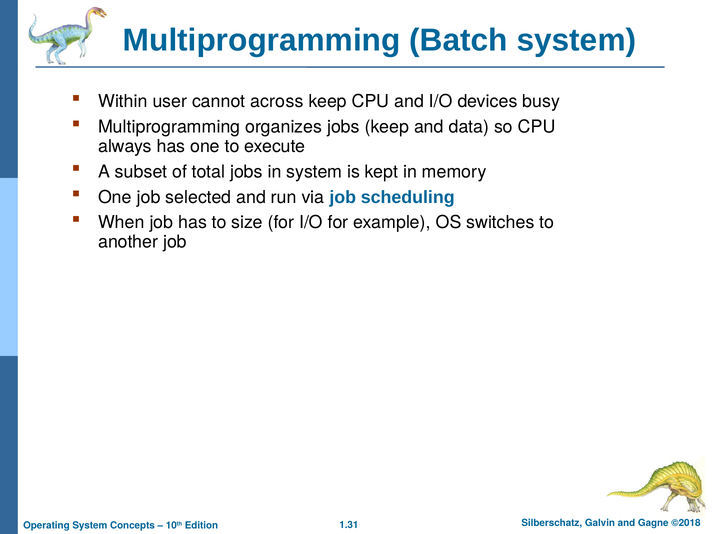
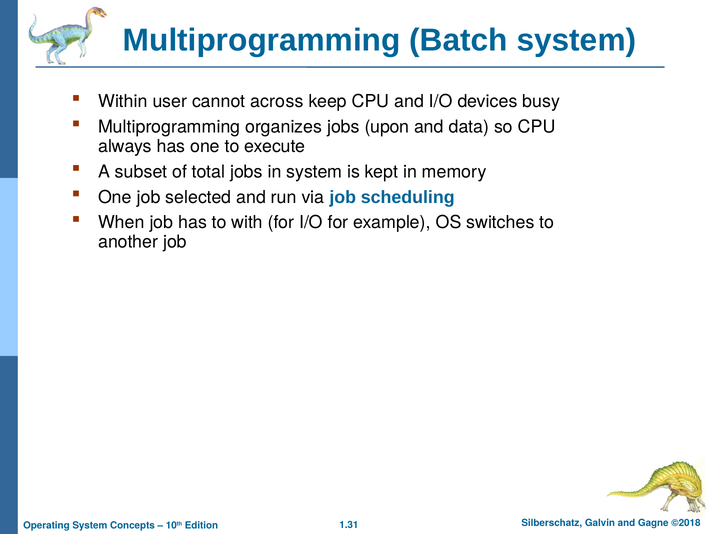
jobs keep: keep -> upon (387, 127)
size: size -> with (247, 223)
